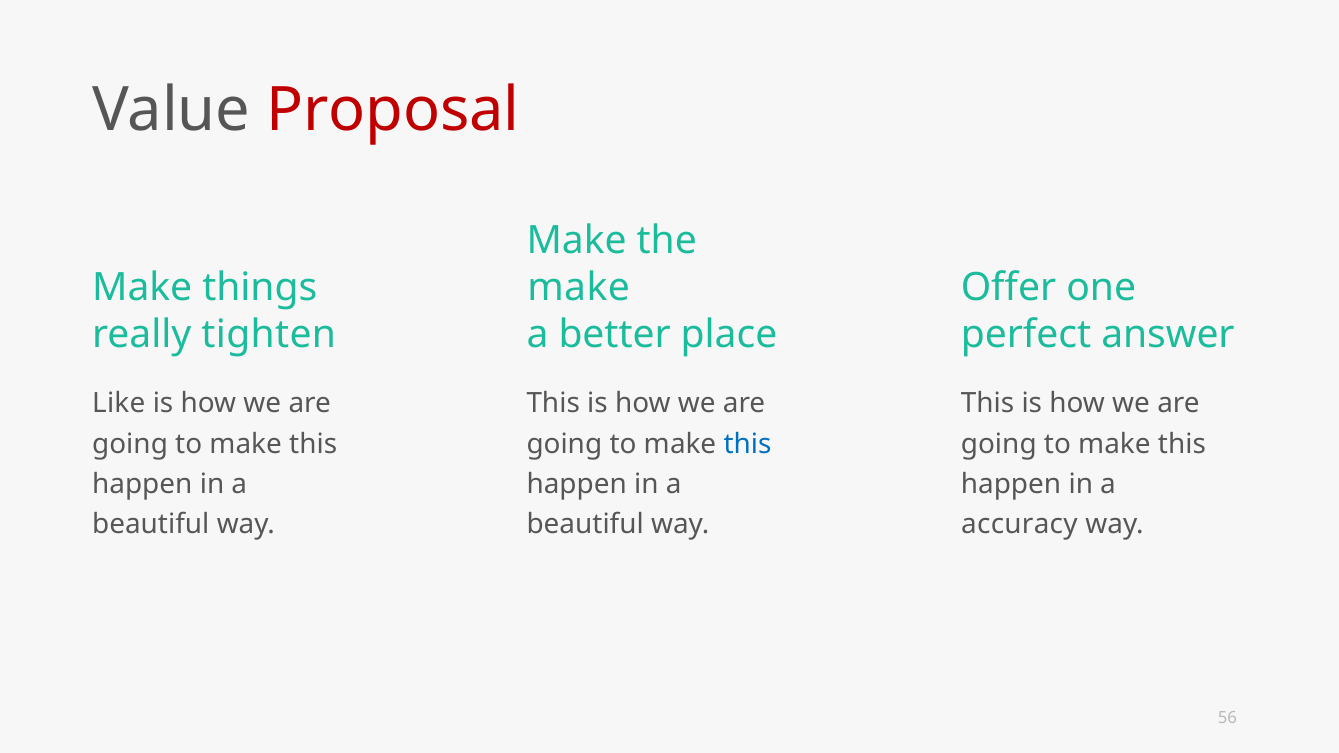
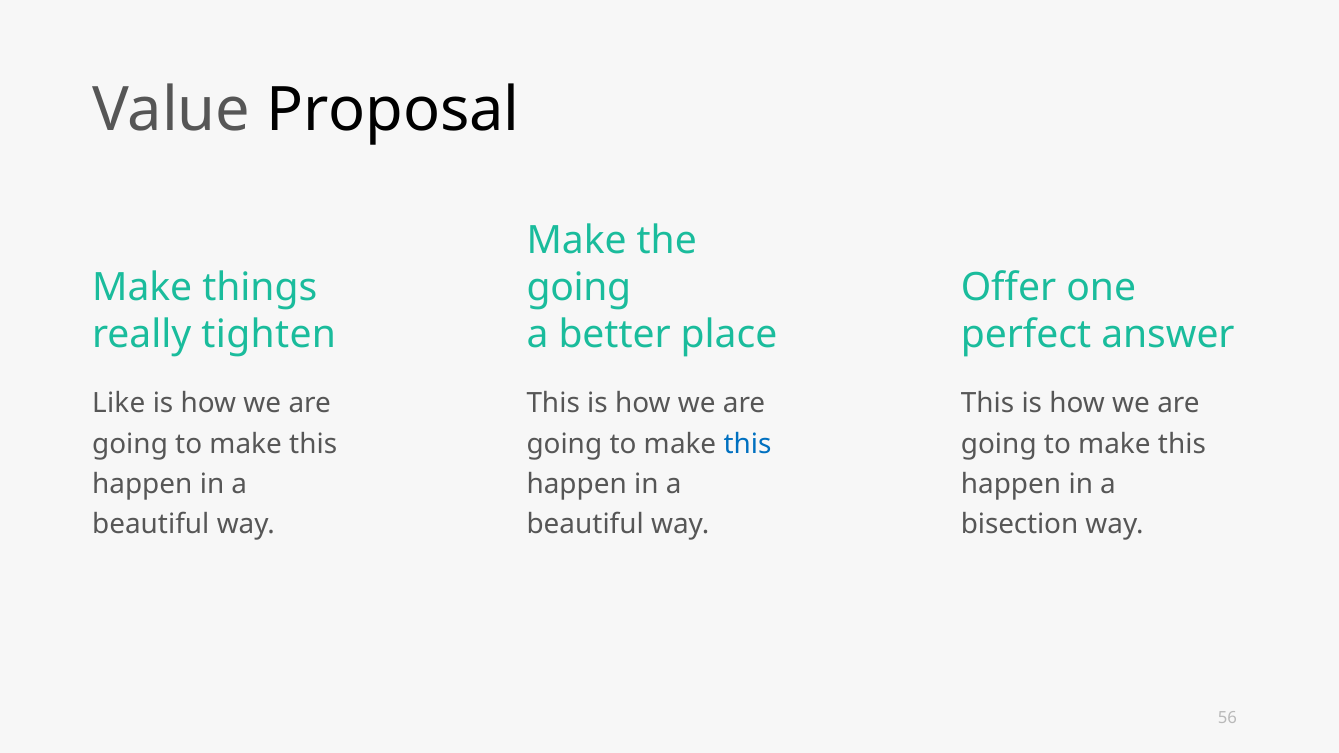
Proposal colour: red -> black (393, 110)
make: make -> going (579, 288)
accuracy: accuracy -> bisection (1020, 524)
